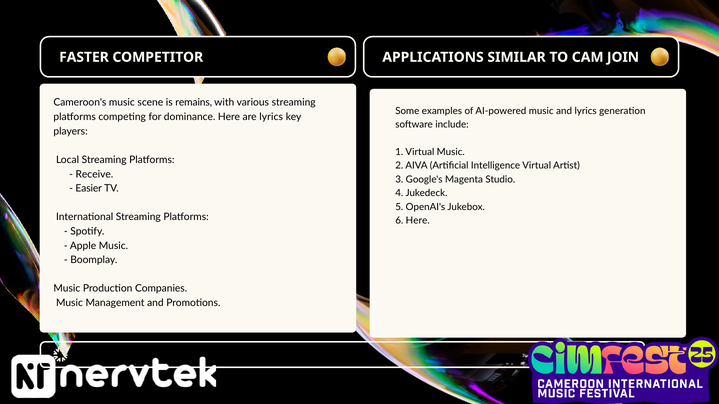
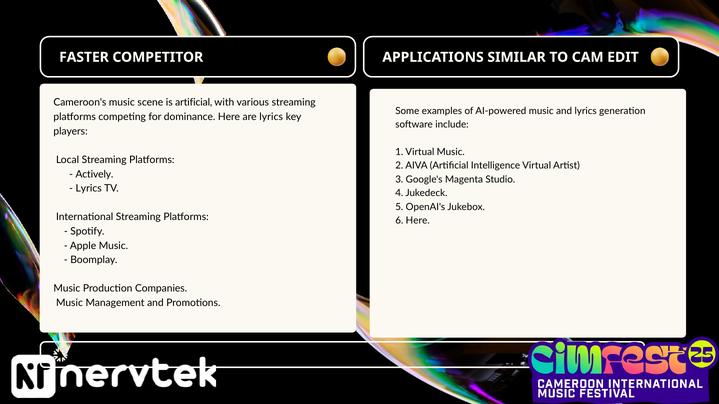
JOIN: JOIN -> EDIT (623, 57)
is remains: remains -> artificial (194, 103)
Receive: Receive -> Actively (94, 174)
Easier: Easier -> Lyrics (89, 189)
